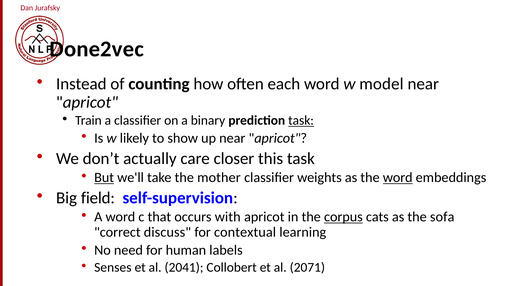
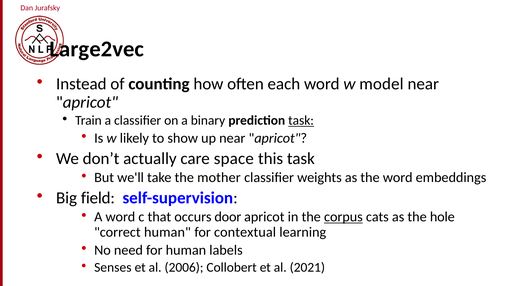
Done2vec: Done2vec -> Large2vec (97, 49)
closer: closer -> space (234, 159)
But underline: present -> none (104, 178)
word underline: present -> none (398, 178)
with: with -> door (228, 217)
sofa: sofa -> hole (442, 217)
correct discuss: discuss -> human (167, 232)
2041: 2041 -> 2006 (184, 268)
2071: 2071 -> 2021 (307, 268)
